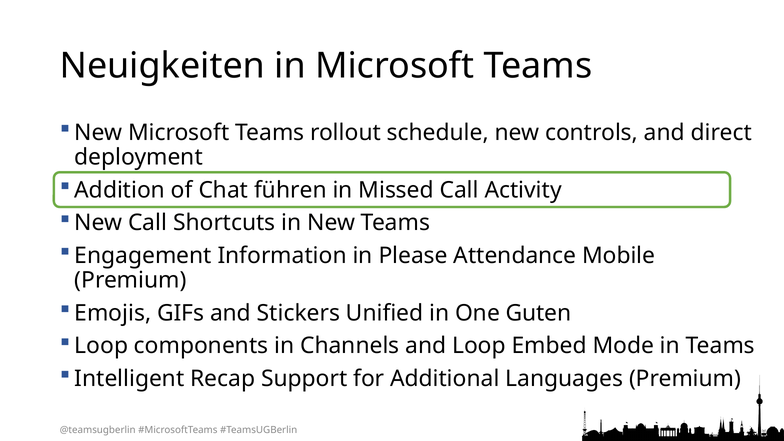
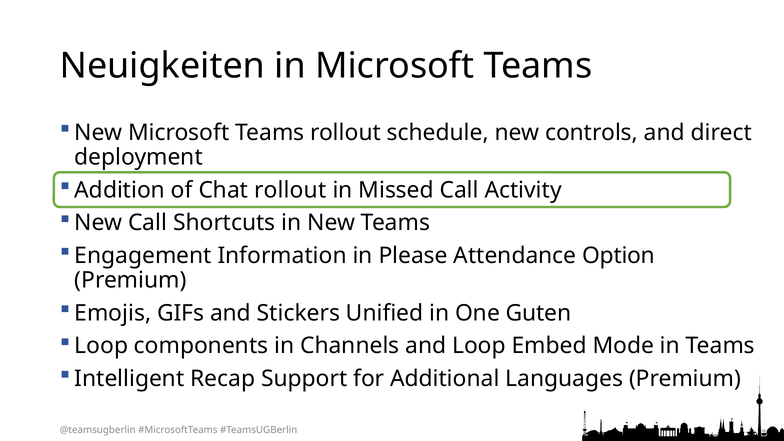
Chat führen: führen -> rollout (290, 190)
Mobile: Mobile -> Option (619, 256)
